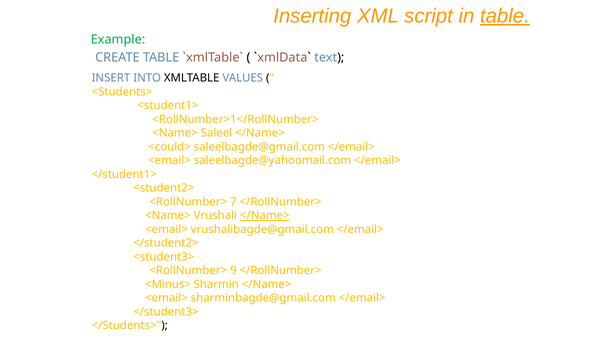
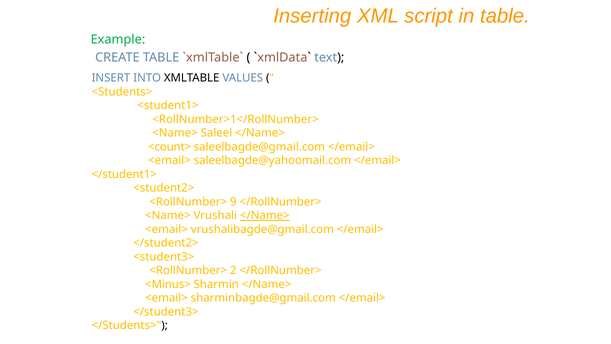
table underline: present -> none (505, 16)
<could>: <could> -> <count> (170, 147)
7: 7 -> 9 (233, 202)
9: 9 -> 2 (233, 270)
